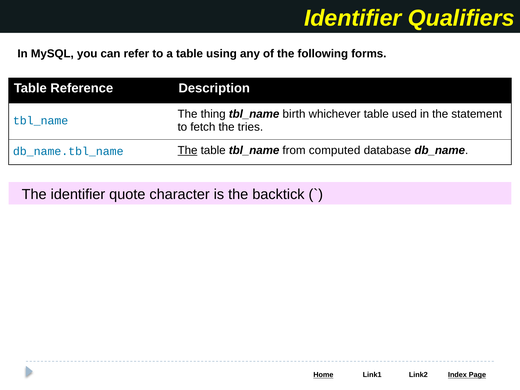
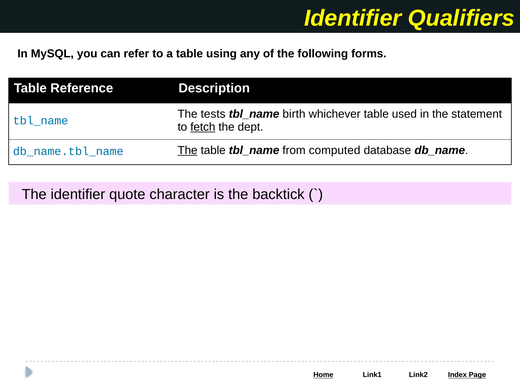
thing: thing -> tests (213, 114)
fetch underline: none -> present (203, 127)
tries: tries -> dept (251, 127)
